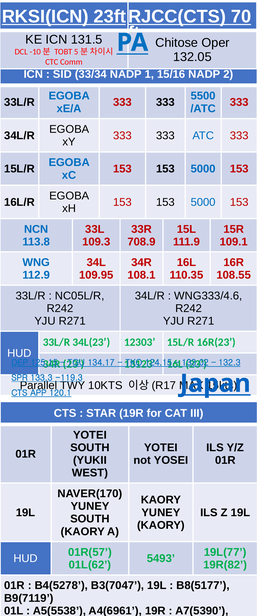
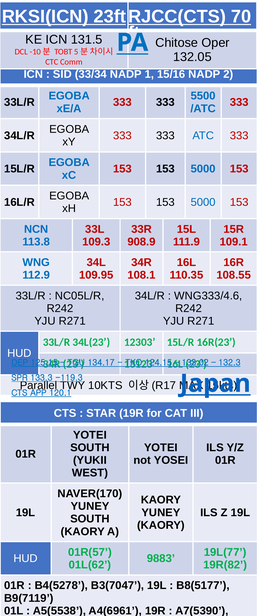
708.9: 708.9 -> 908.9 (142, 241)
5493: 5493 -> 9883 (161, 558)
